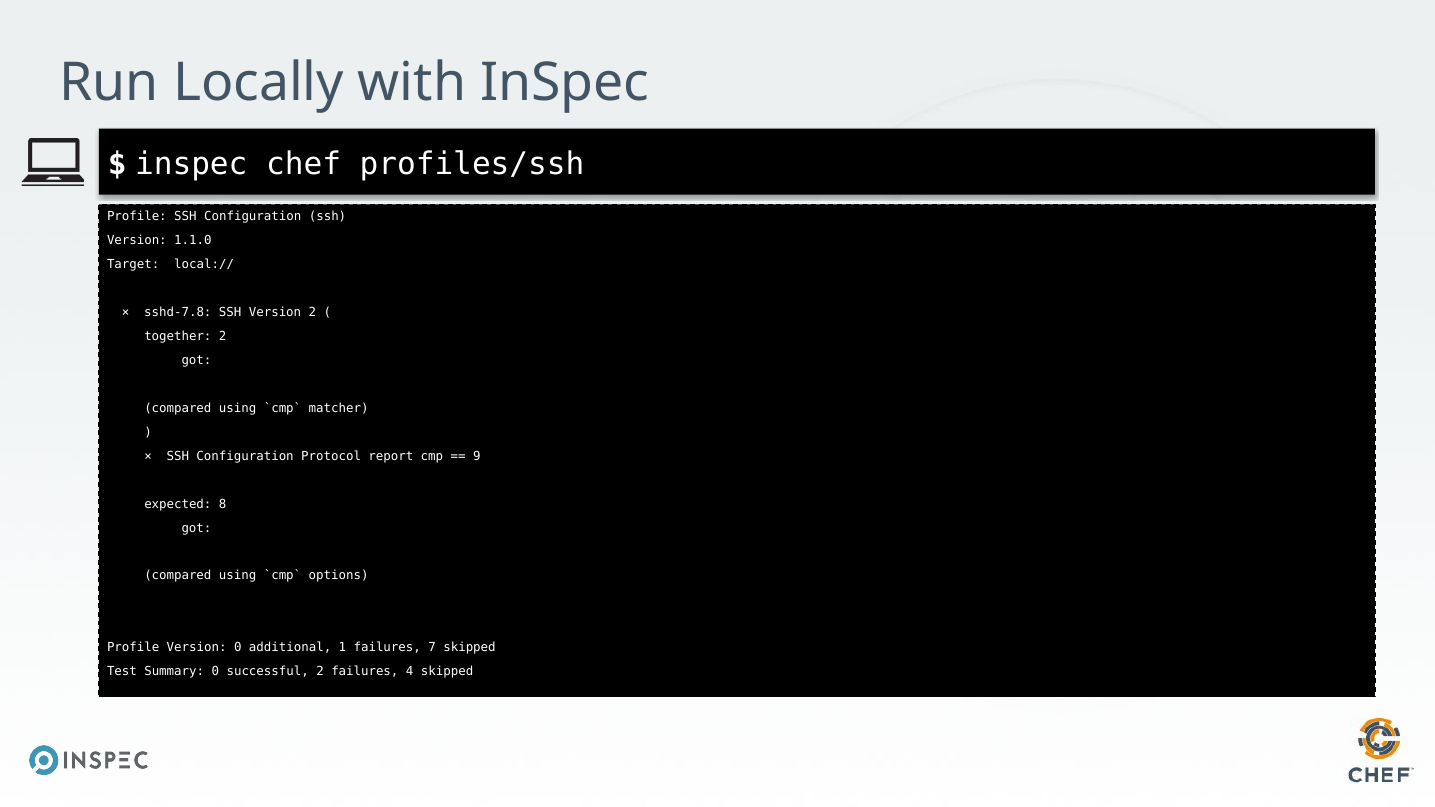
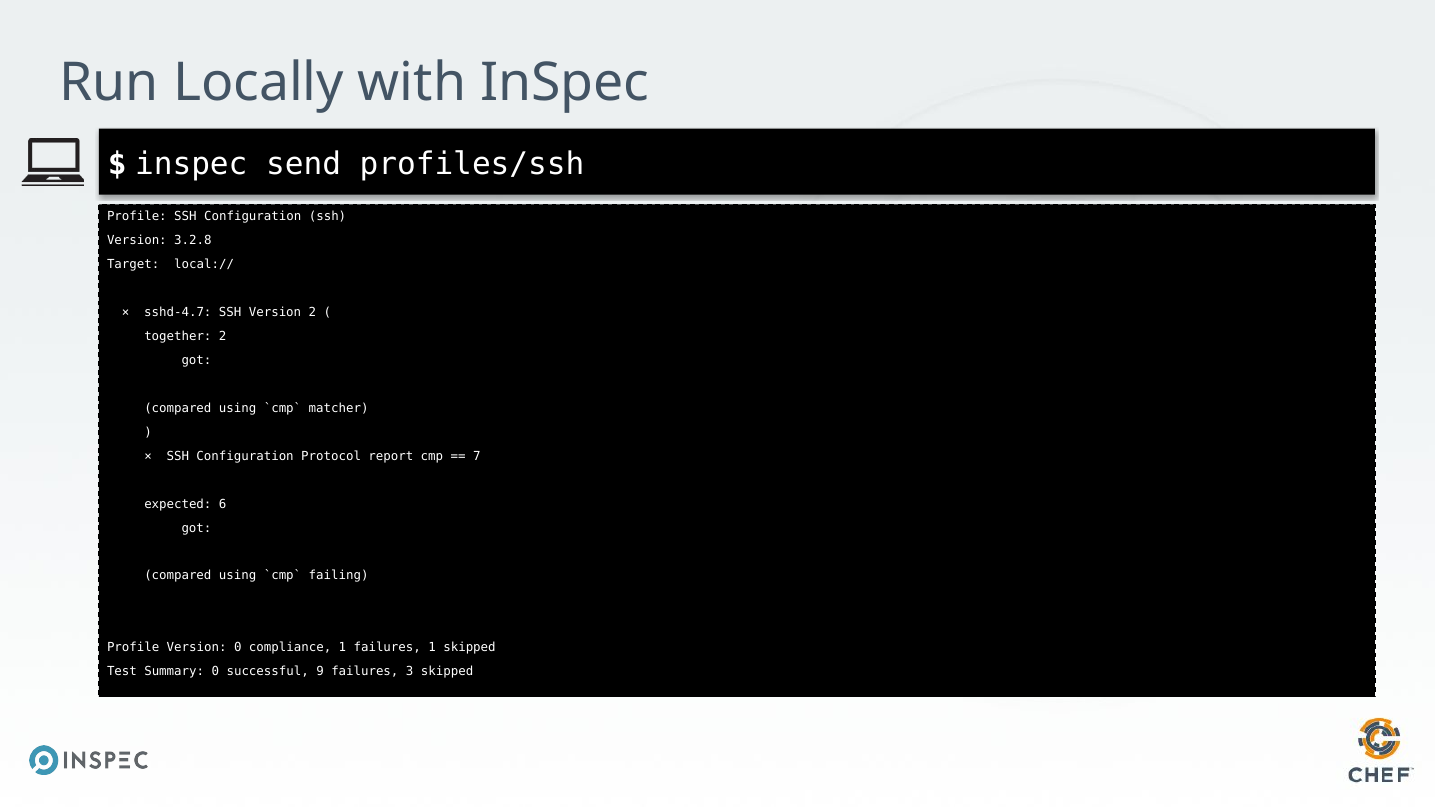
chef: chef -> send (304, 165)
1.1.0: 1.1.0 -> 3.2.8 (193, 241)
sshd-7.8: sshd-7.8 -> sshd-4.7 (178, 313)
9: 9 -> 7 (477, 456)
8: 8 -> 6 (223, 504)
options: options -> failing (339, 576)
additional: additional -> compliance (290, 648)
failures 7: 7 -> 1 (432, 648)
successful 2: 2 -> 9 (320, 672)
4: 4 -> 3 (410, 672)
